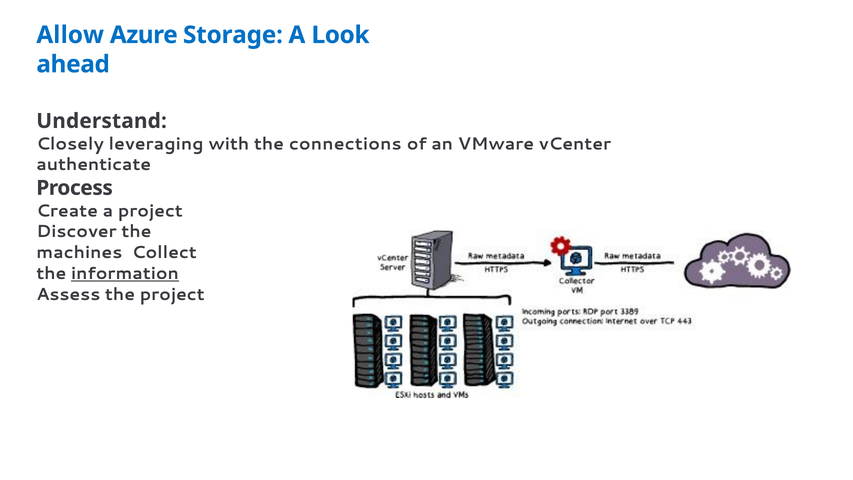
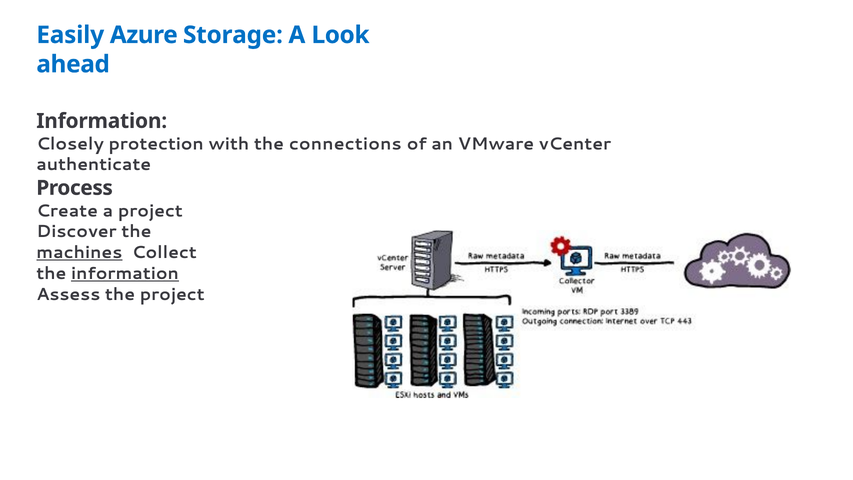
Allow: Allow -> Easily (70, 35)
Understand: Understand -> Information (102, 121)
leveraging: leveraging -> protection (156, 144)
machines underline: none -> present (79, 253)
